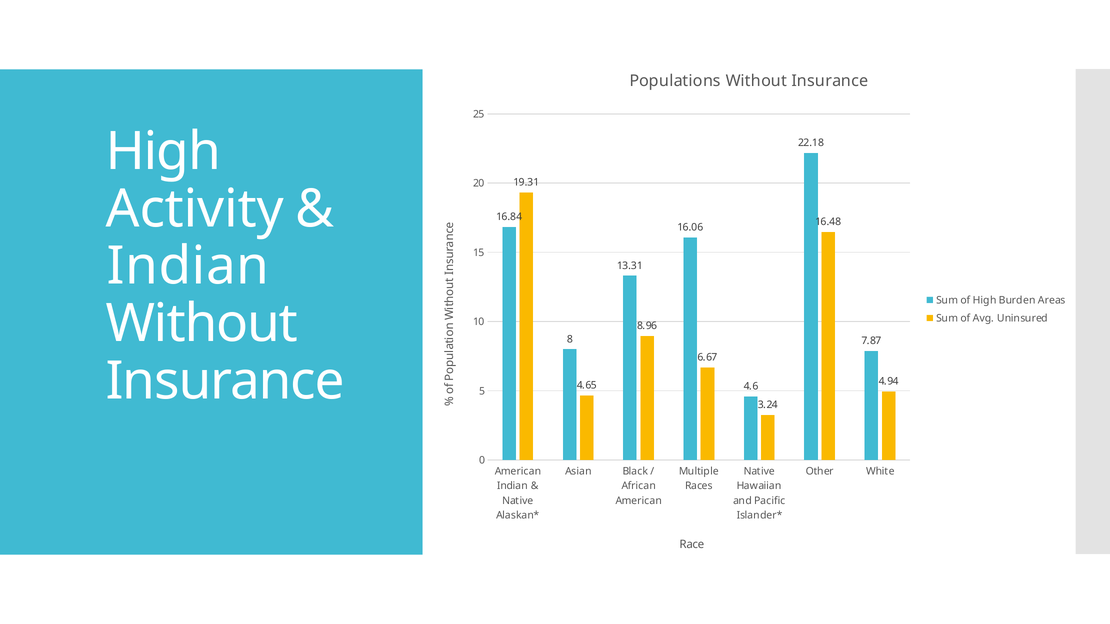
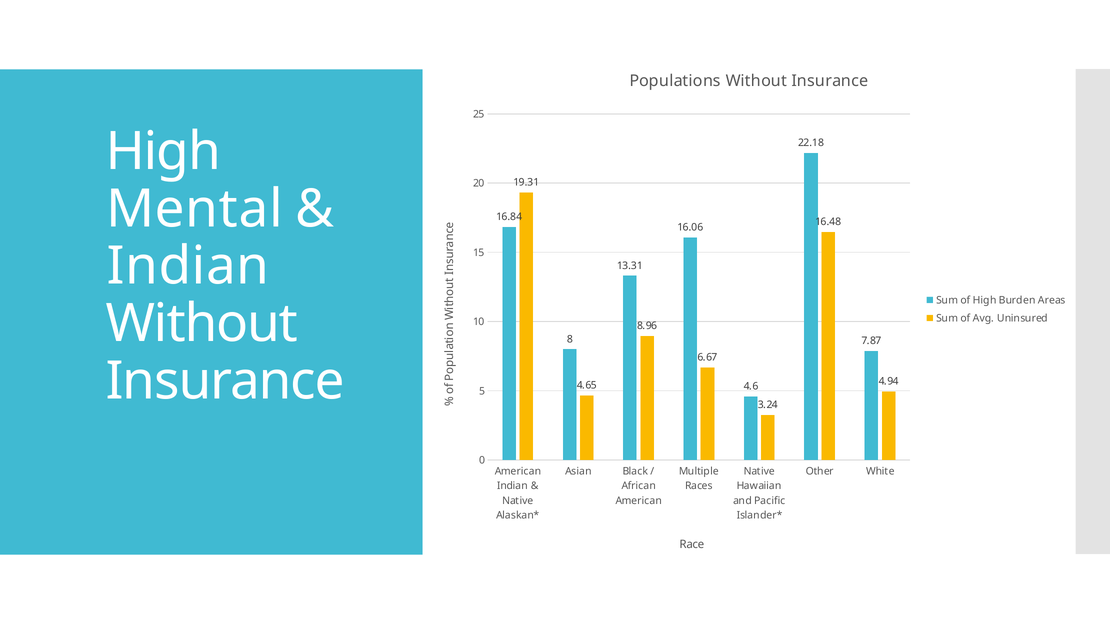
Activity: Activity -> Mental (194, 209)
